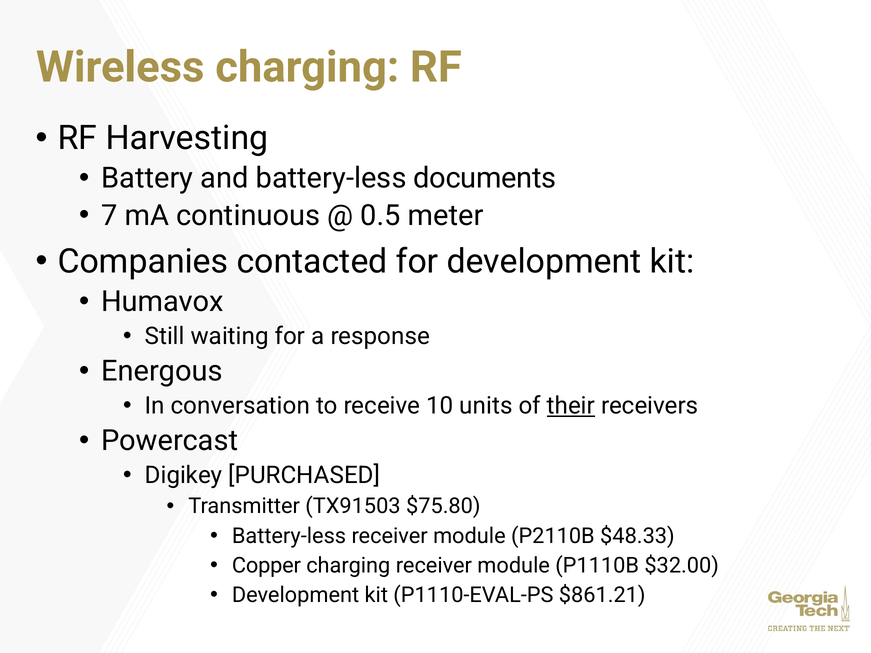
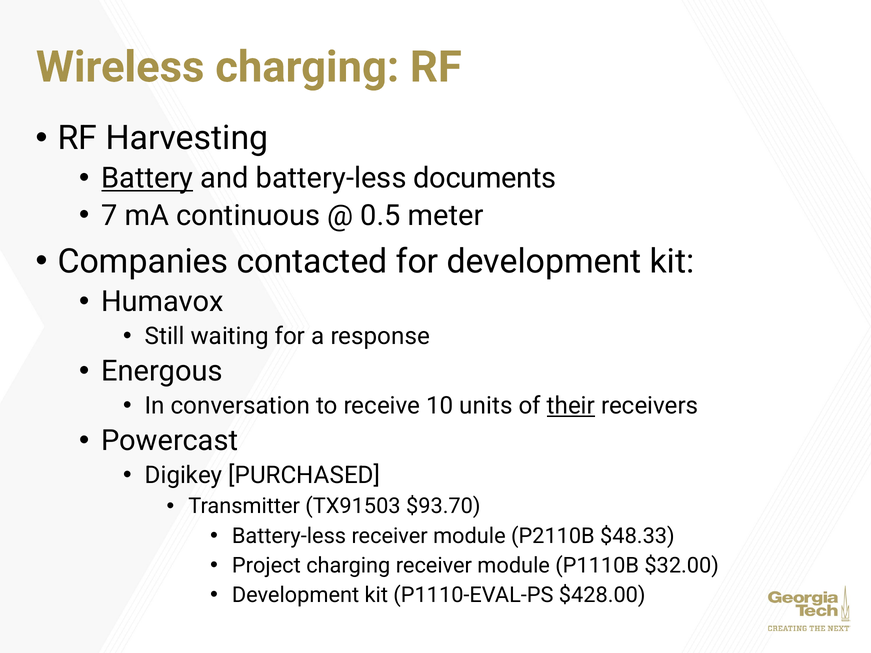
Battery underline: none -> present (147, 178)
$75.80: $75.80 -> $93.70 (443, 506)
Copper: Copper -> Project (266, 566)
$861.21: $861.21 -> $428.00 (602, 595)
